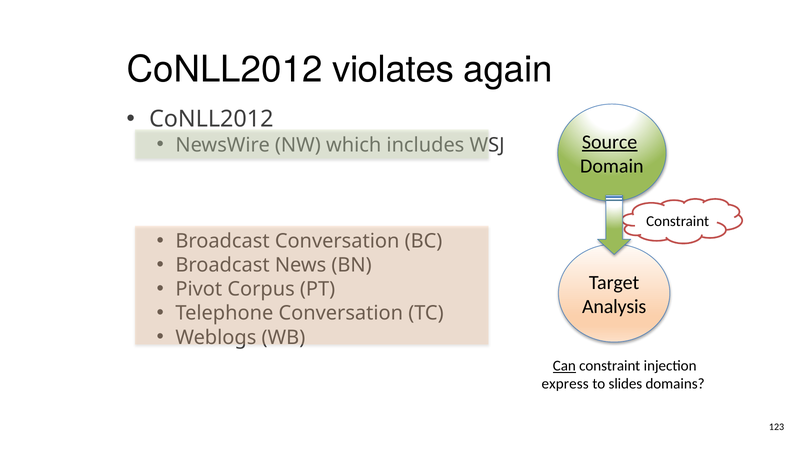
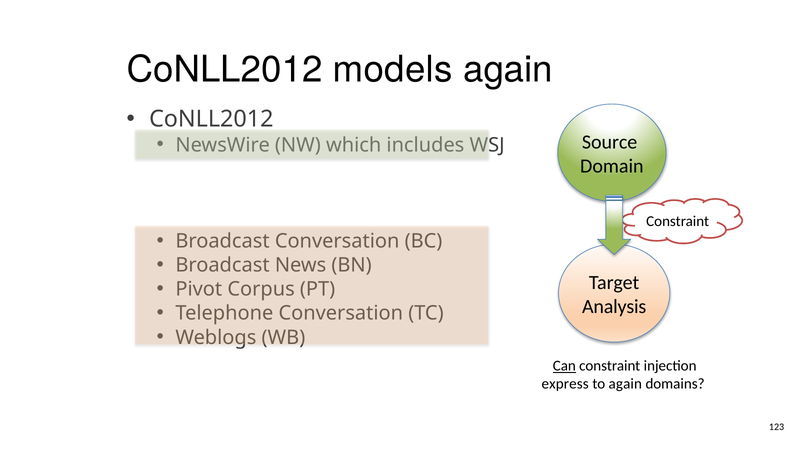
violates: violates -> models (393, 70)
Source underline: present -> none (610, 142)
to slides: slides -> again (625, 384)
